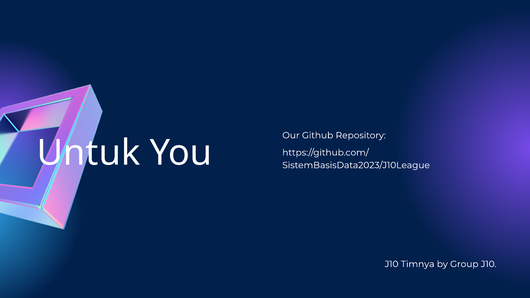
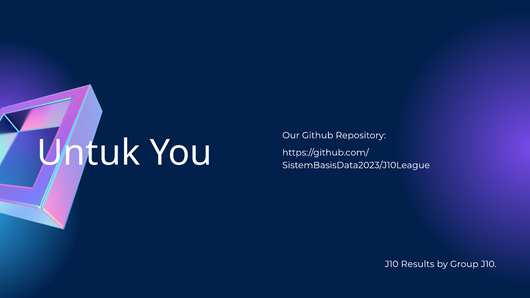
Timnya: Timnya -> Results (418, 264)
